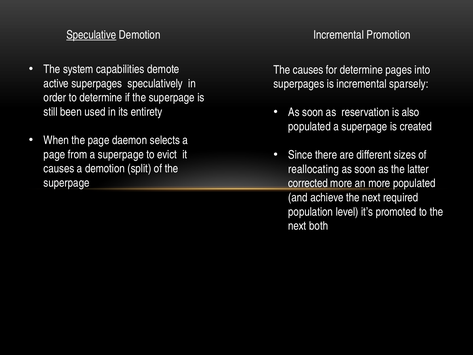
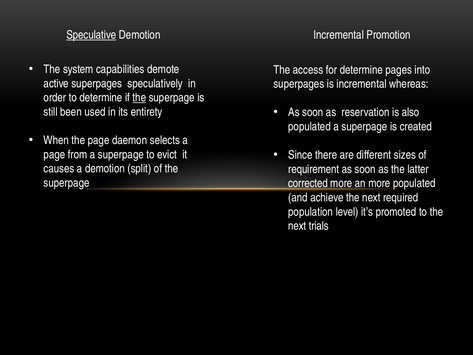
The causes: causes -> access (308, 70)
sparsely: sparsely -> whereas (409, 84)
the underline: none -> present (139, 98)
reallocating: reallocating -> requirement (314, 169)
both: both -> trials (319, 226)
